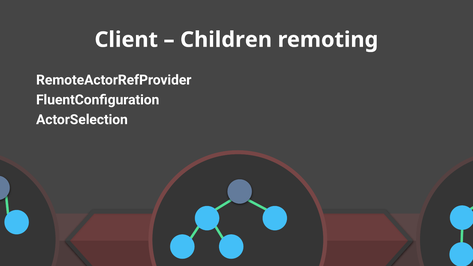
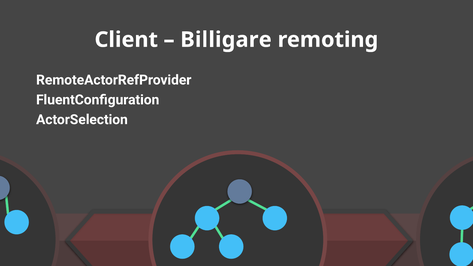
Children: Children -> Billigare (226, 40)
